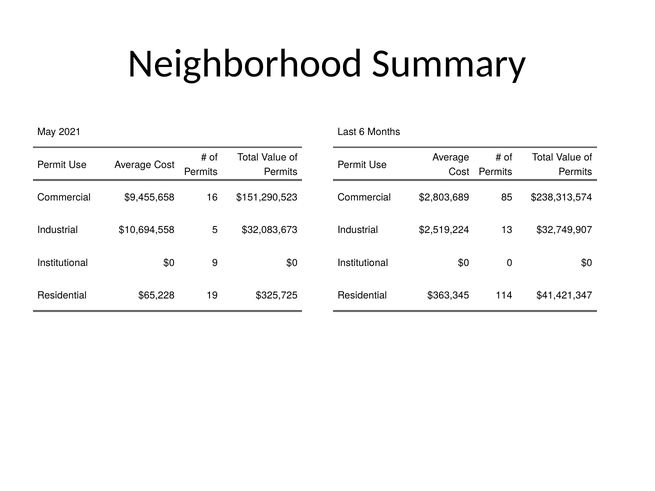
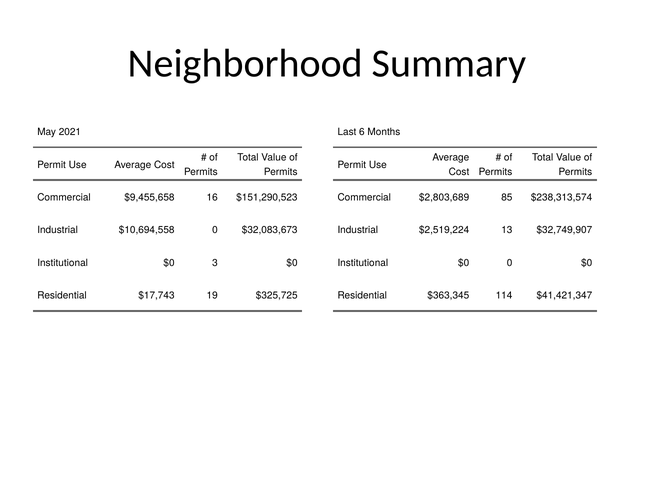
$10,694,558 5: 5 -> 0 (215, 230)
9: 9 -> 3 (215, 263)
$65,228: $65,228 -> $17,743 (156, 296)
